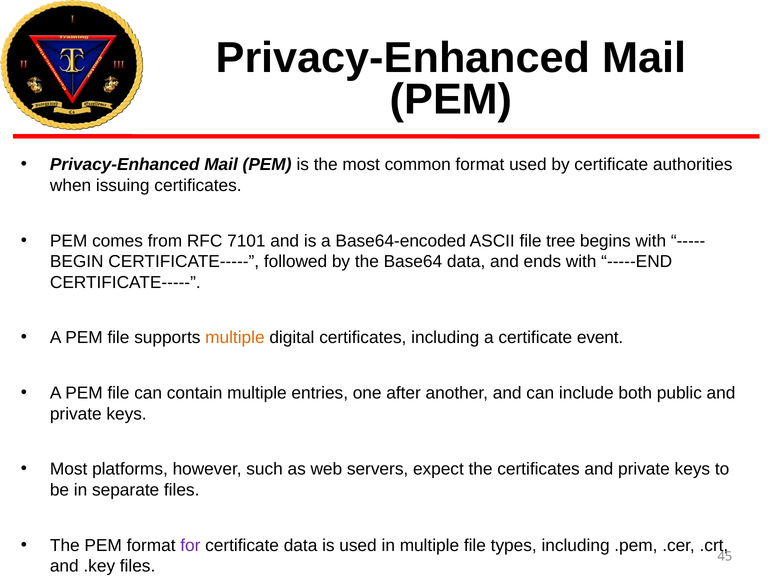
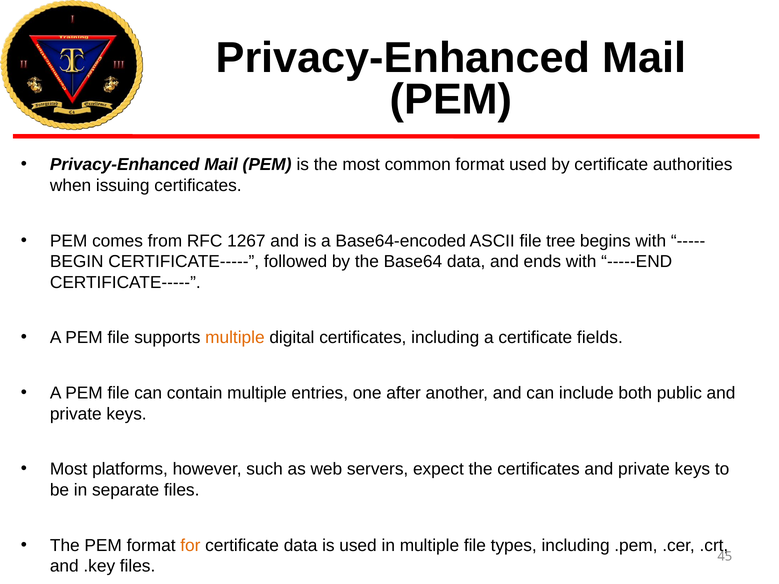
7101: 7101 -> 1267 (246, 241)
event: event -> fields (600, 338)
for colour: purple -> orange (190, 546)
